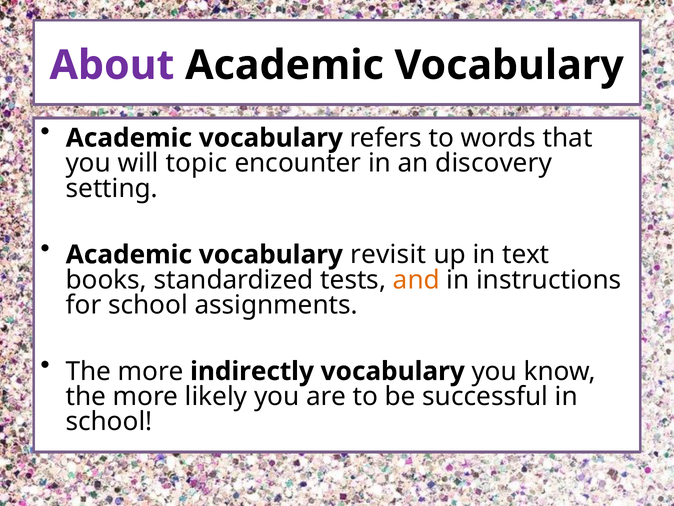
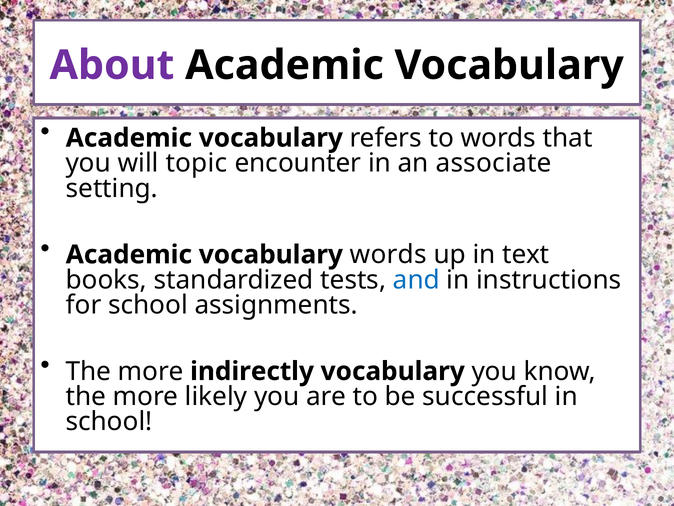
discovery: discovery -> associate (494, 163)
vocabulary revisit: revisit -> words (388, 254)
and colour: orange -> blue (416, 280)
